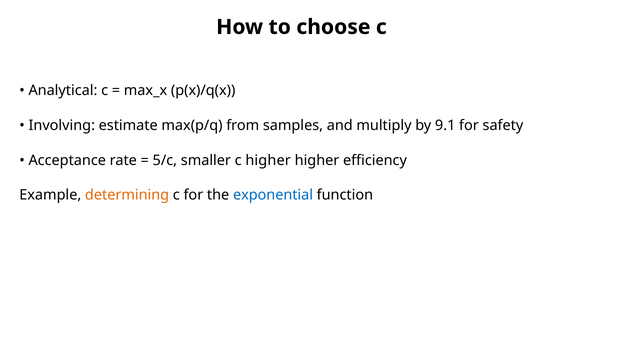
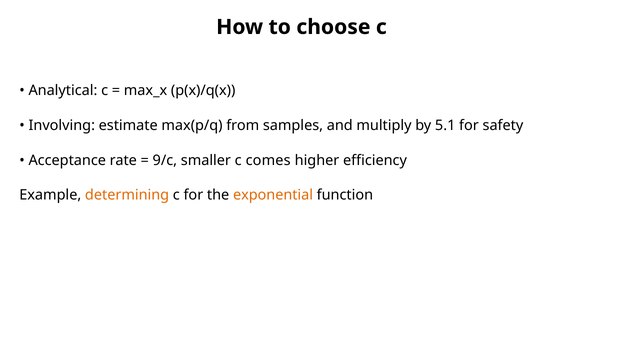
9.1: 9.1 -> 5.1 (445, 125)
5/c: 5/c -> 9/c (165, 160)
c higher: higher -> comes (268, 160)
exponential colour: blue -> orange (273, 195)
